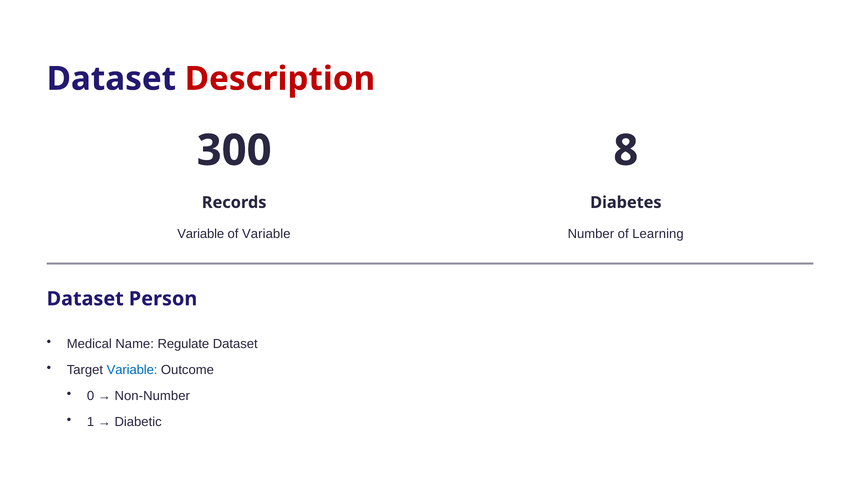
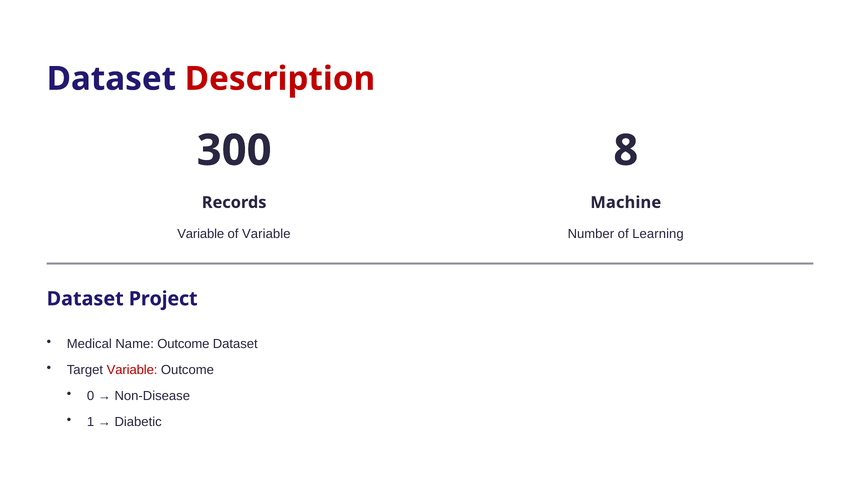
Diabetes: Diabetes -> Machine (626, 202)
Person: Person -> Project (163, 299)
Name Regulate: Regulate -> Outcome (183, 344)
Variable colour: blue -> red (132, 370)
Non-Number: Non-Number -> Non-Disease (152, 396)
